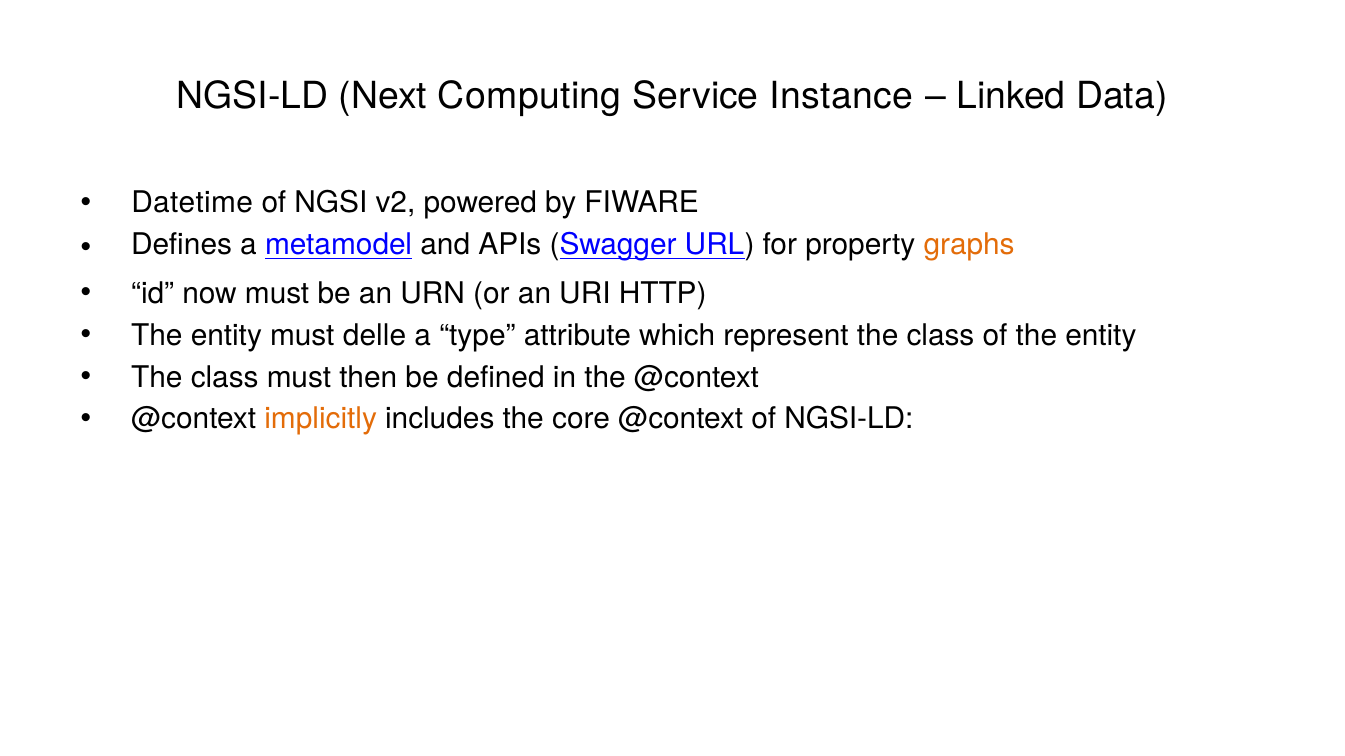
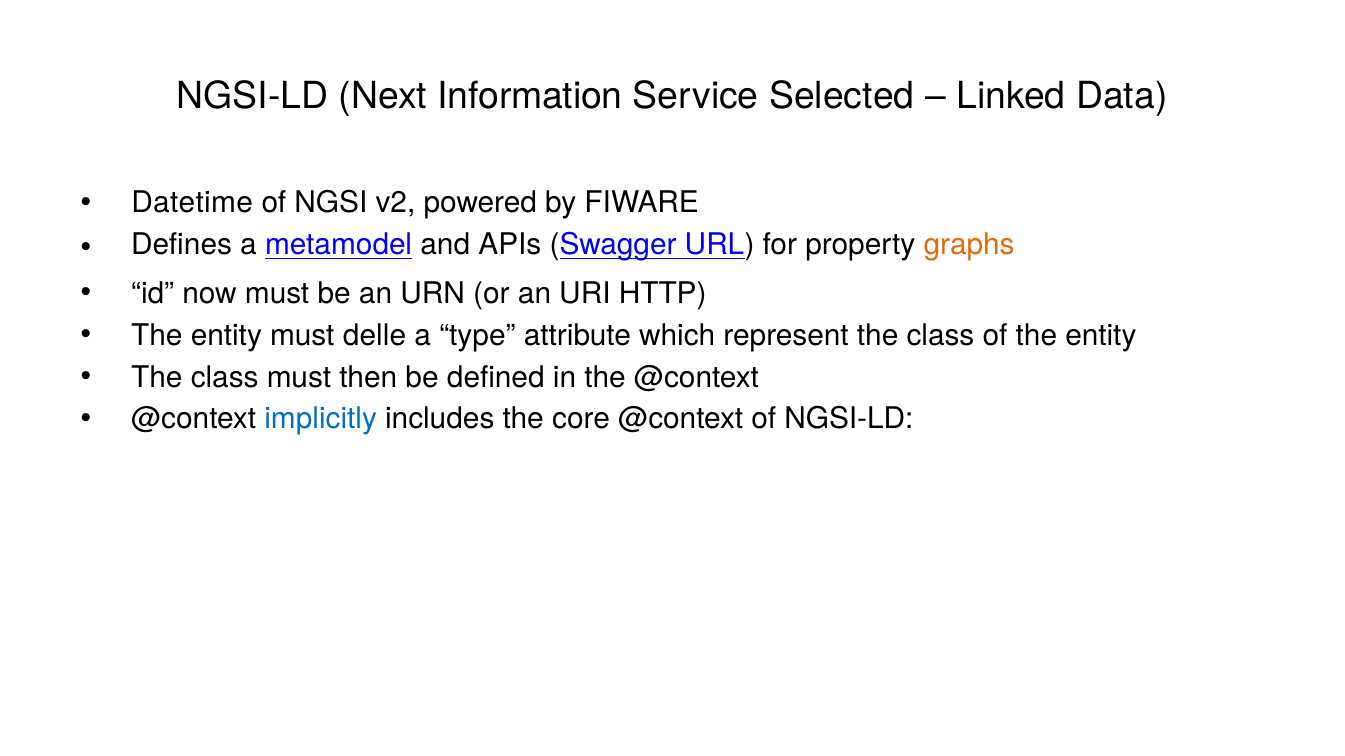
Computing: Computing -> Information (530, 96)
Instance: Instance -> Selected (842, 96)
implicitly colour: orange -> blue (321, 419)
